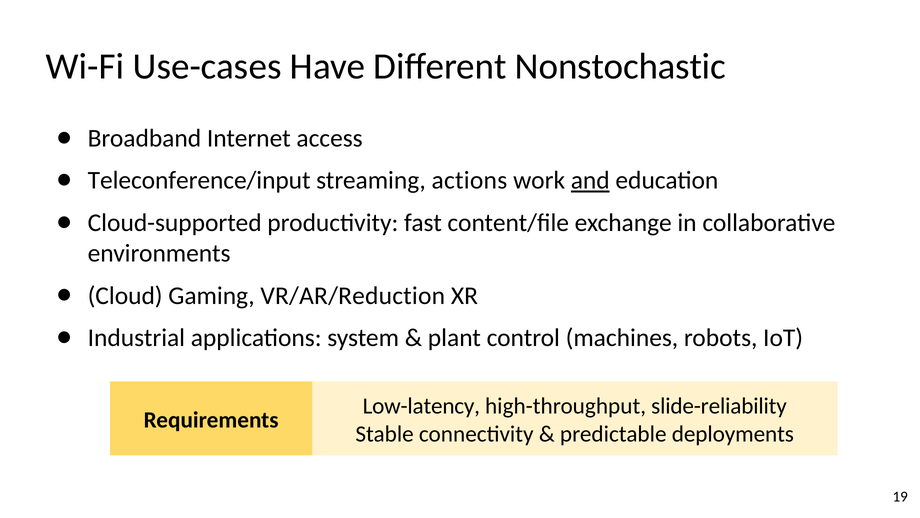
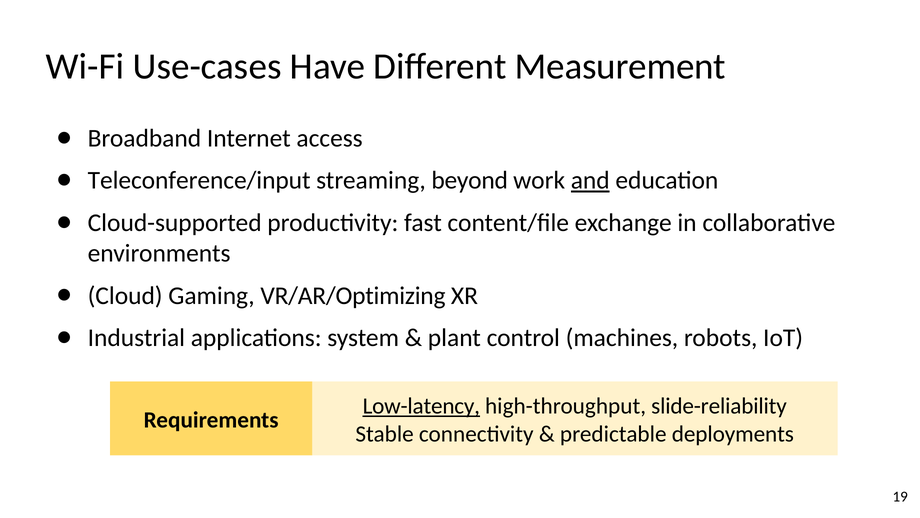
Nonstochastic: Nonstochastic -> Measurement (620, 66)
actions: actions -> beyond (470, 180)
VR/AR/Reduction: VR/AR/Reduction -> VR/AR/Optimizing (353, 295)
Low-latency underline: none -> present (421, 406)
